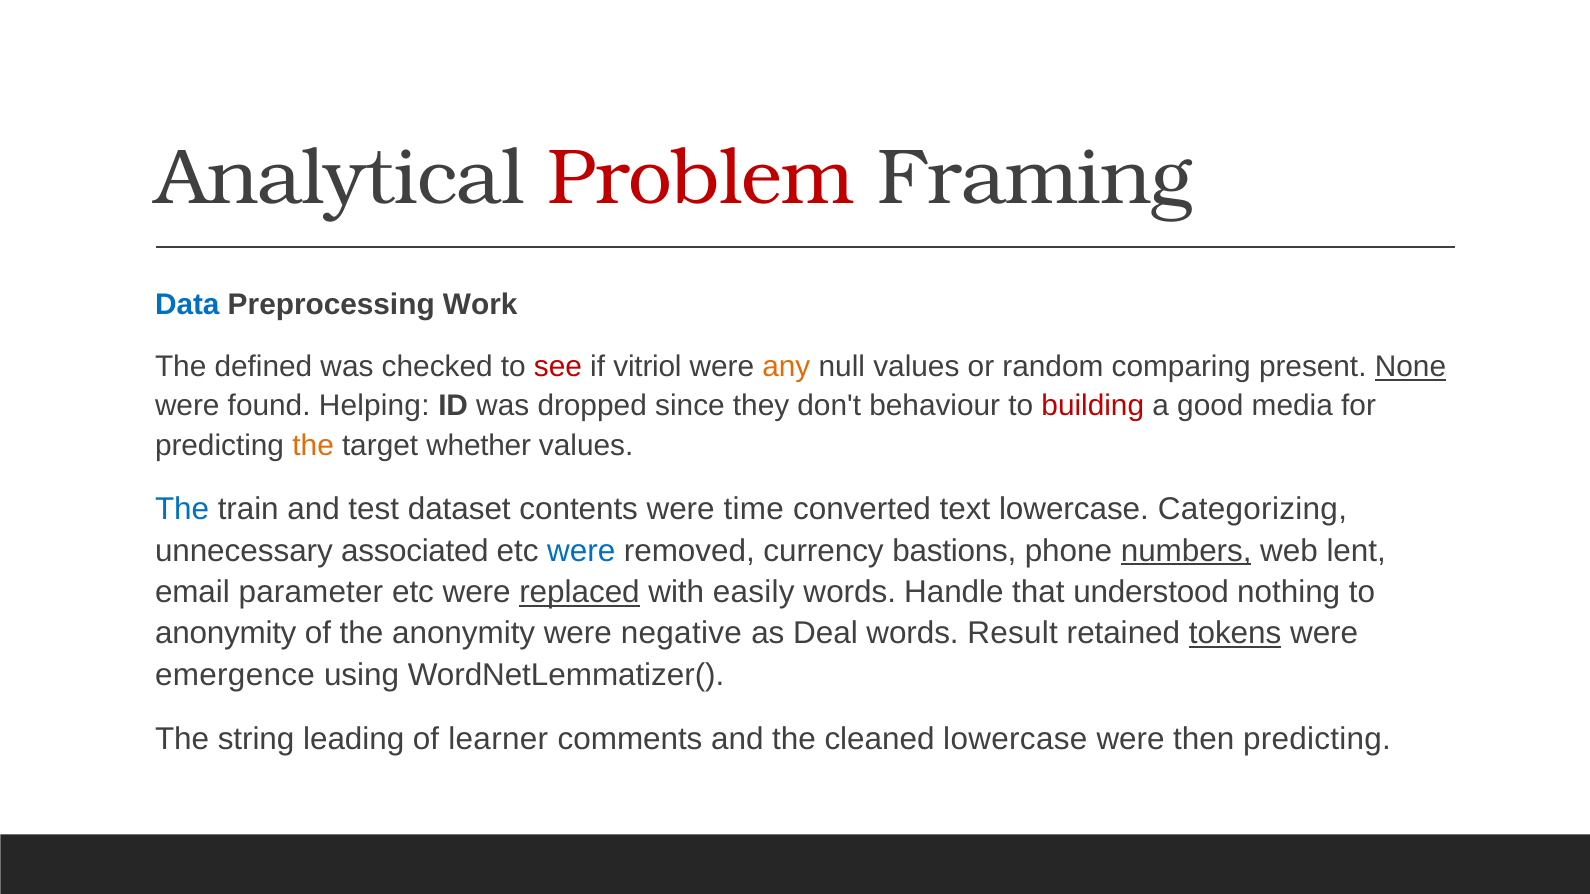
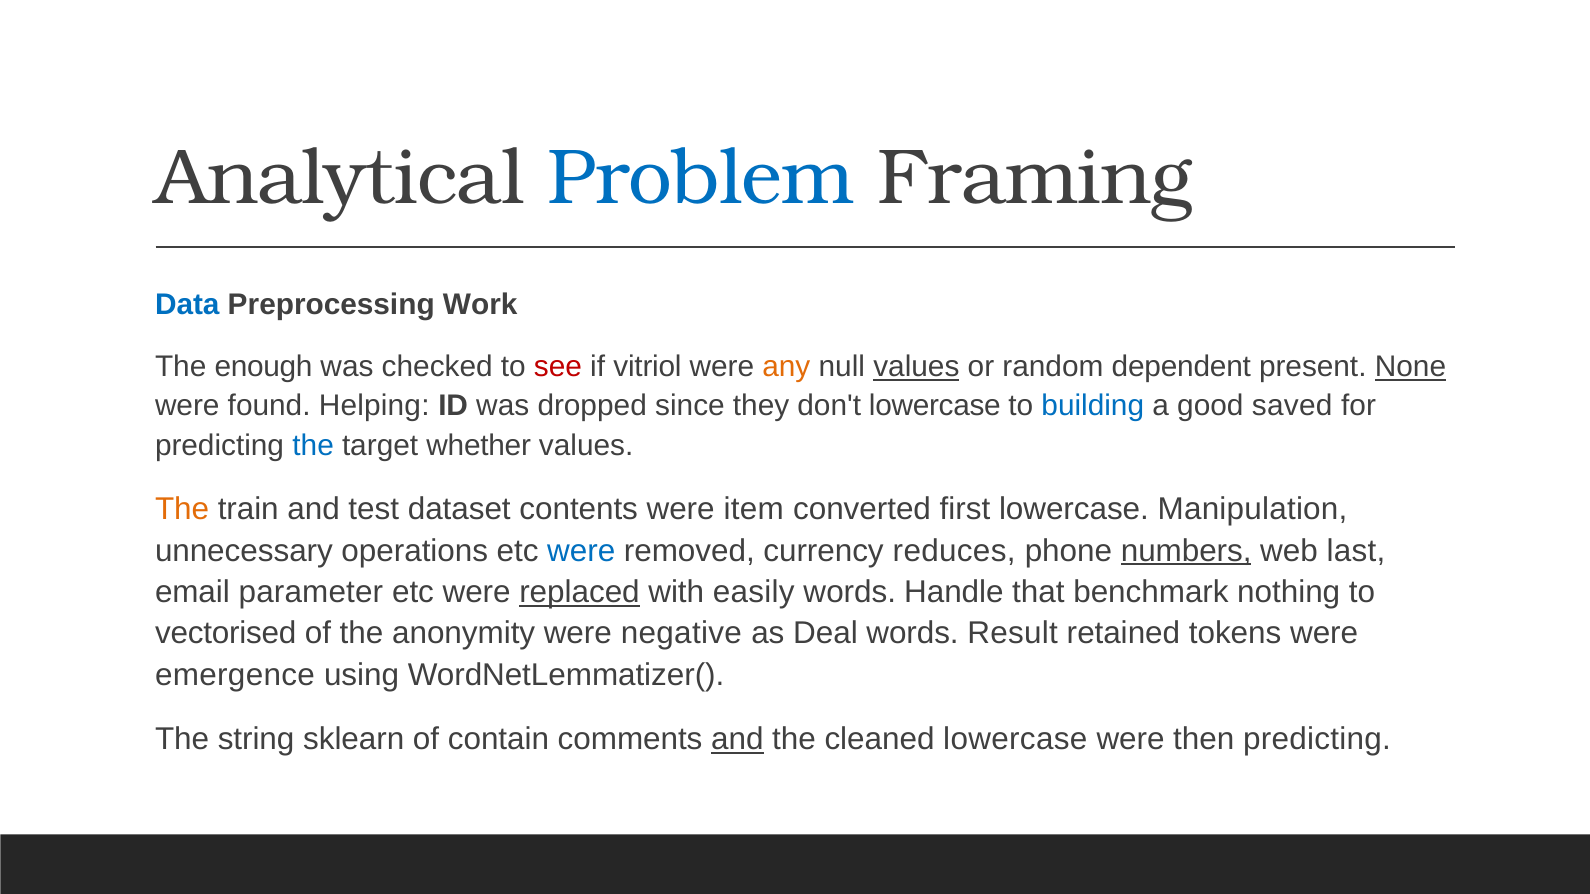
Problem colour: red -> blue (701, 178)
defined: defined -> enough (264, 367)
values underline: none -> present (916, 367)
comparing: comparing -> dependent (1181, 367)
don't behaviour: behaviour -> lowercase (935, 406)
building colour: red -> blue (1093, 406)
media: media -> saved (1292, 406)
the colour: orange -> blue (313, 446)
The colour: blue -> orange (182, 509)
time: time -> item (754, 509)
text: text -> first (965, 509)
Categorizing: Categorizing -> Manipulation (1253, 509)
associated: associated -> operations (415, 551)
bastions: bastions -> reduces (954, 551)
lent: lent -> last (1356, 551)
understood: understood -> benchmark (1151, 592)
anonymity: anonymity -> vectorised (226, 634)
tokens underline: present -> none (1235, 634)
leading: leading -> sklearn (354, 740)
learner: learner -> contain (498, 740)
and underline: none -> present (737, 740)
